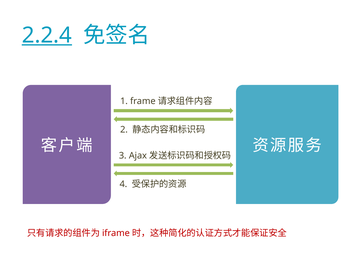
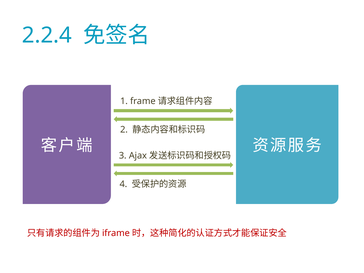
2.2.4 underline: present -> none (47, 35)
